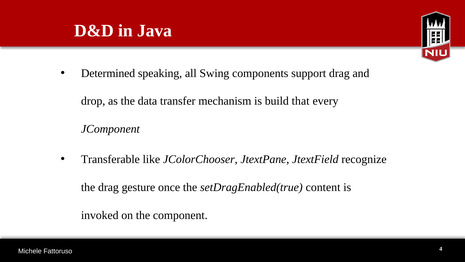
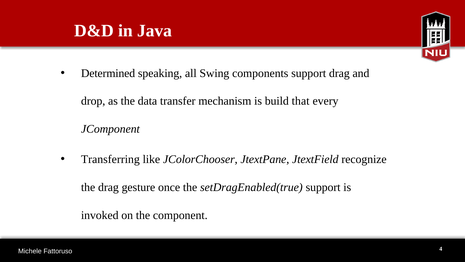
Transferable: Transferable -> Transferring (110, 159)
setDragEnabled(true content: content -> support (323, 187)
